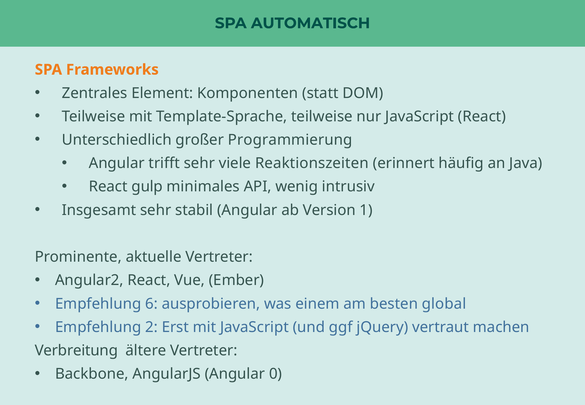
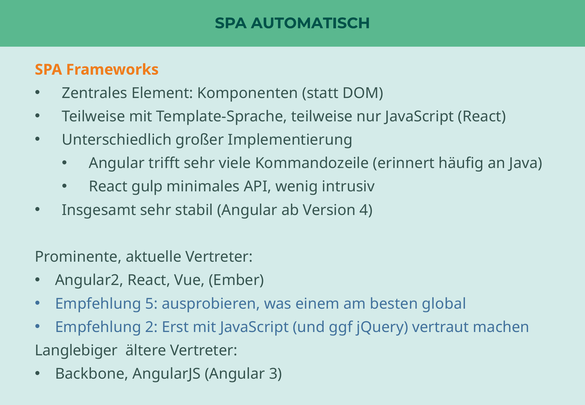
Programmierung: Programmierung -> Implementierung (290, 140)
Reaktionszeiten: Reaktionszeiten -> Kommandozeile (312, 163)
1: 1 -> 4 (366, 210)
6: 6 -> 5 (152, 304)
Verbreitung: Verbreitung -> Langlebiger (76, 351)
0: 0 -> 3 (276, 374)
